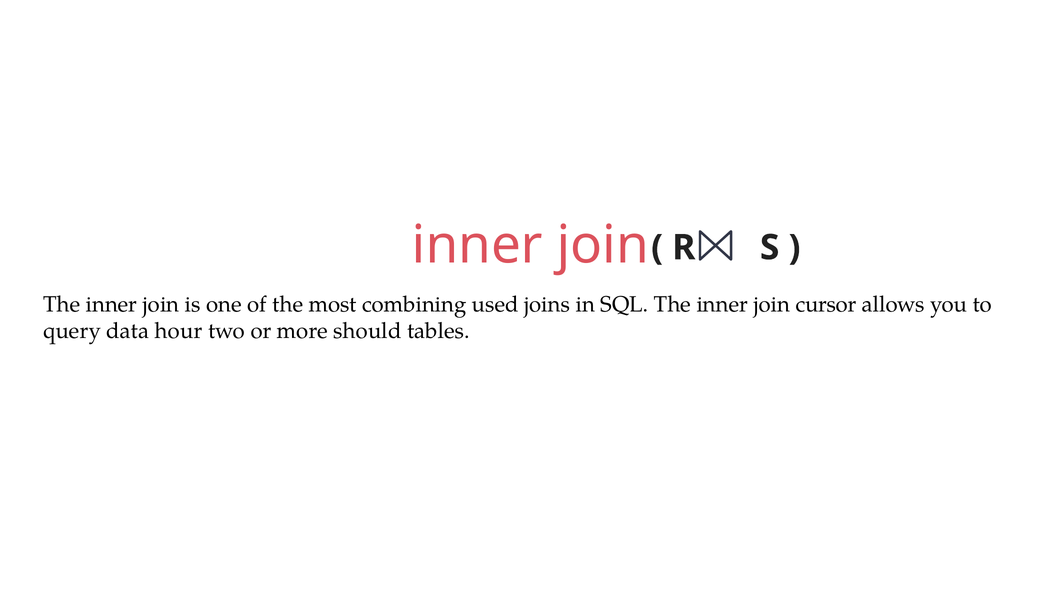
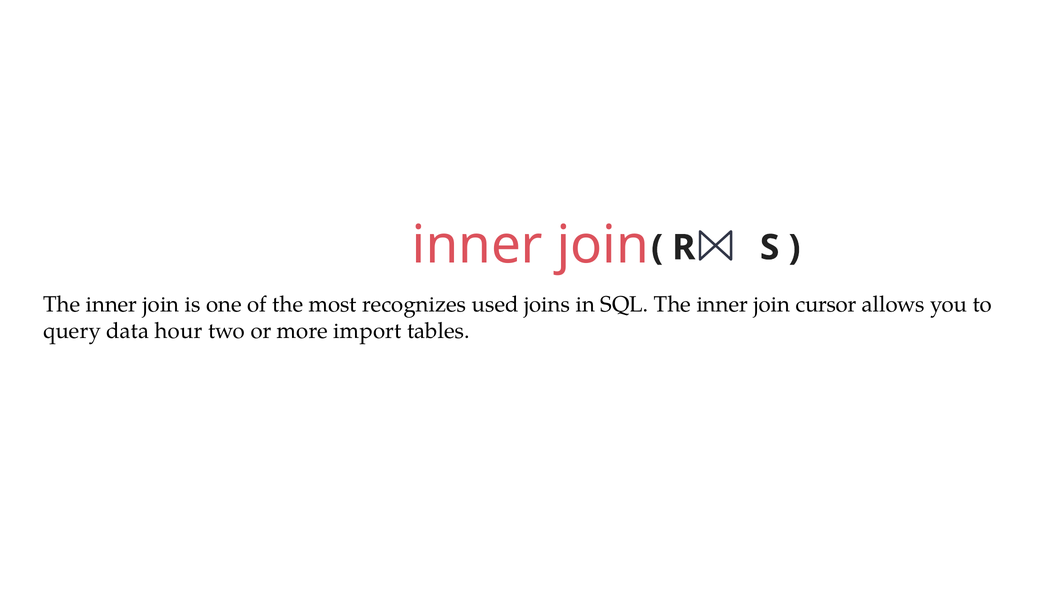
combining: combining -> recognizes (414, 304)
should: should -> import (367, 331)
